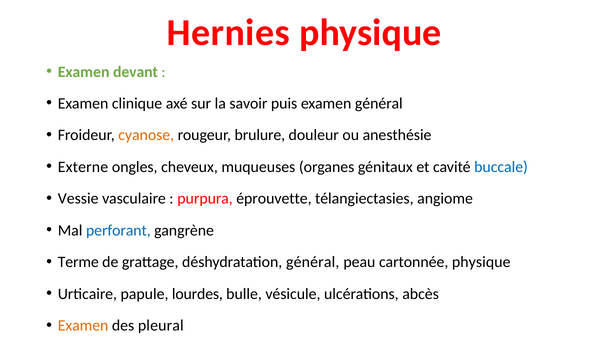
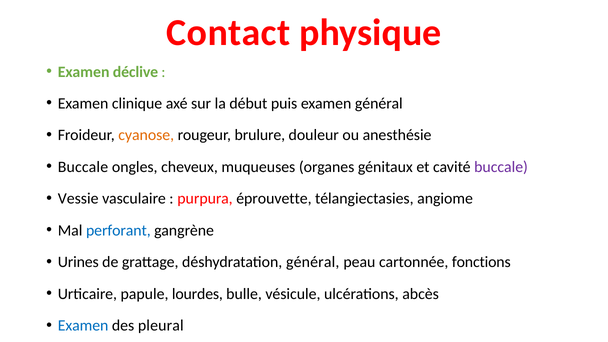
Hernies: Hernies -> Contact (228, 33)
devant: devant -> déclive (136, 72)
savoir: savoir -> début (248, 104)
Externe: Externe -> Buccale (83, 167)
buccale colour: blue -> purple (501, 167)
Terme: Terme -> Urines (78, 262)
cartonnée physique: physique -> fonctions (481, 262)
Examen colour: orange -> blue (83, 326)
